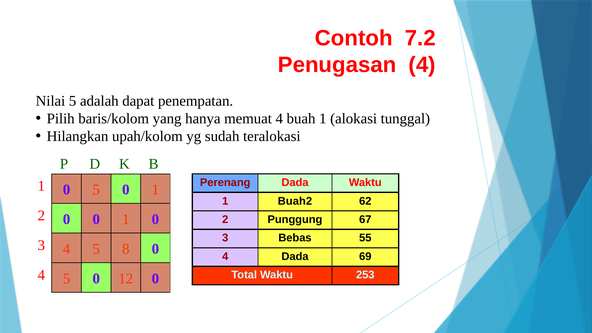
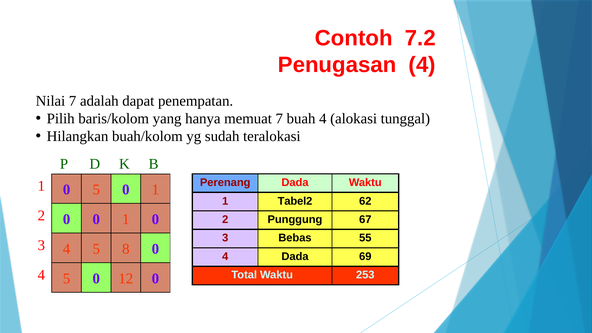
Nilai 5: 5 -> 7 (73, 101)
memuat 4: 4 -> 7 (279, 119)
buah 1: 1 -> 4 (323, 119)
upah/kolom: upah/kolom -> buah/kolom (147, 136)
Buah2: Buah2 -> Tabel2 (295, 201)
